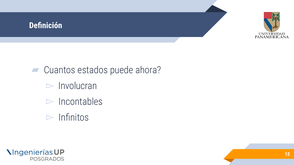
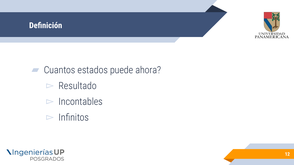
Involucran: Involucran -> Resultado (78, 86)
